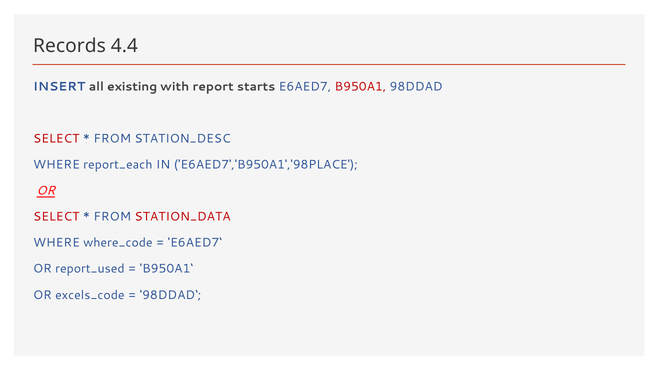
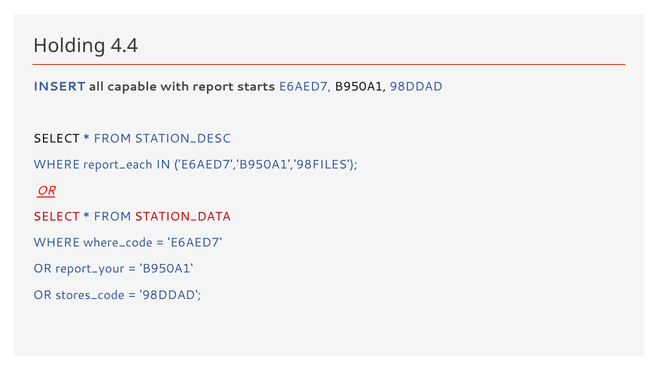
Records: Records -> Holding (69, 46)
existing: existing -> capable (132, 87)
B950A1 colour: red -> black (360, 87)
SELECT colour: red -> black (56, 139)
E6AED7','B950A1','98PLACE: E6AED7','B950A1','98PLACE -> E6AED7','B950A1','98FILES (266, 165)
report_used: report_used -> report_your (90, 269)
excels_code: excels_code -> stores_code (90, 295)
